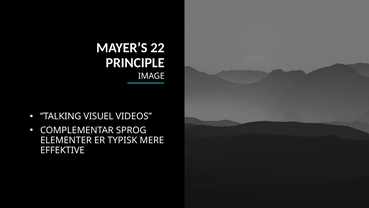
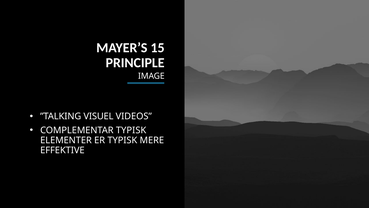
22: 22 -> 15 (158, 48)
COMPLEMENTAR SPROG: SPROG -> TYPISK (131, 130)
